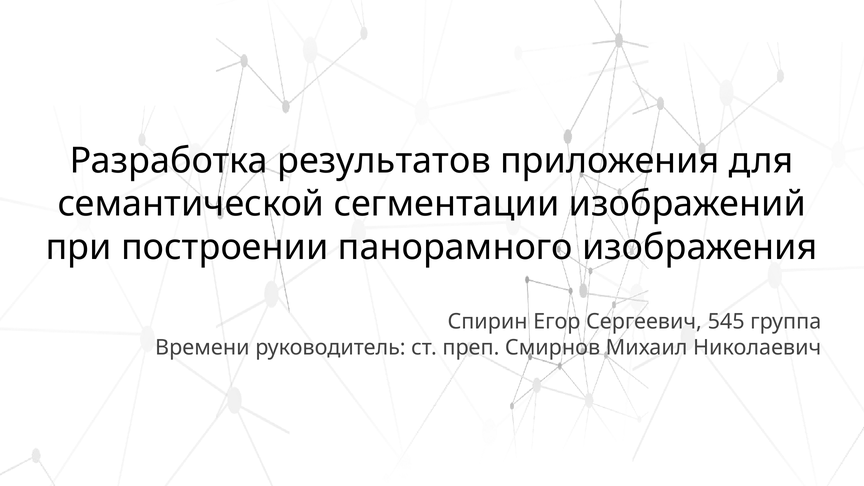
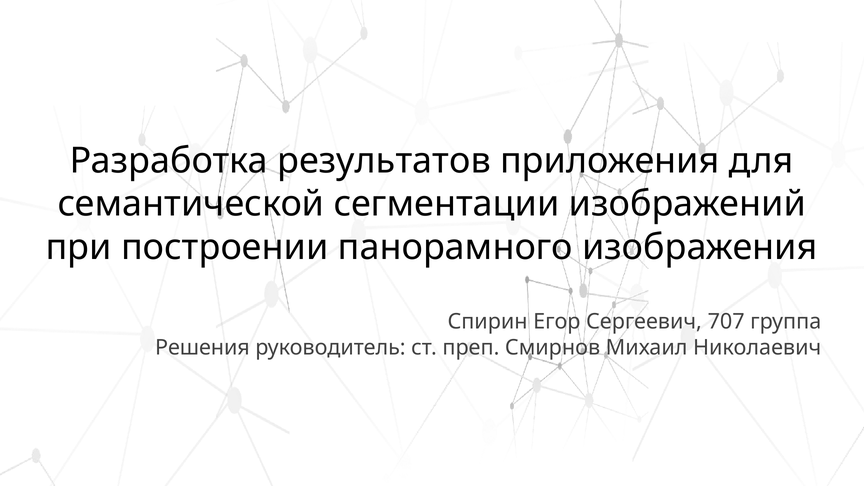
545: 545 -> 707 (726, 322)
Времени: Времени -> Решения (202, 348)
